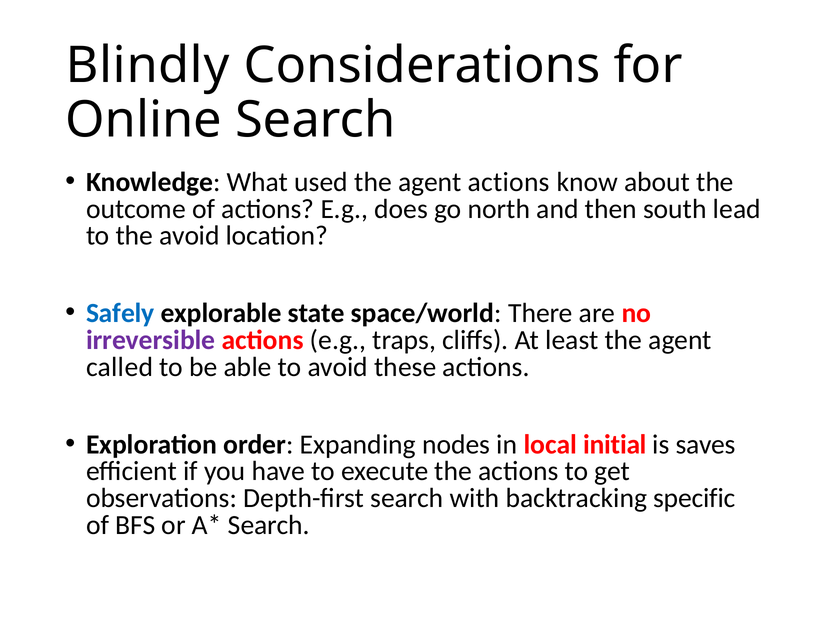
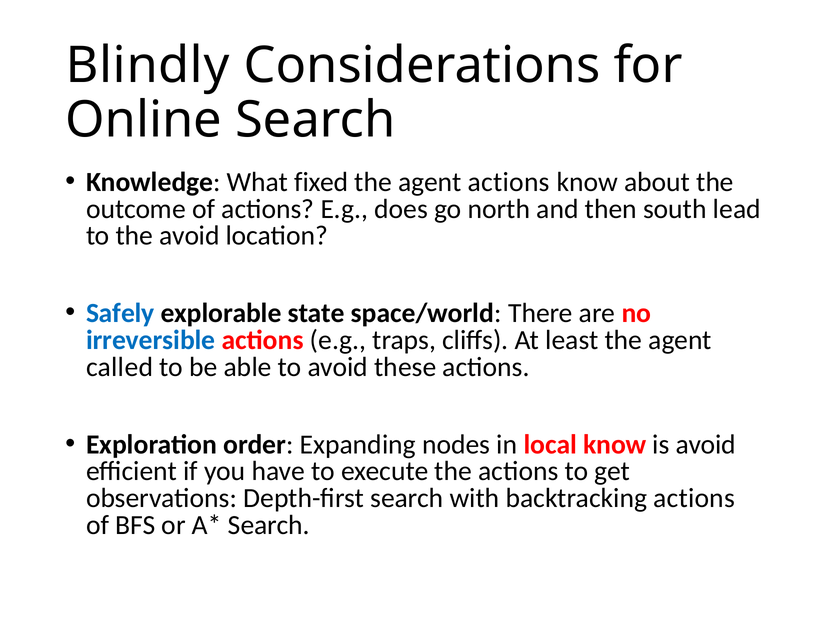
used: used -> fixed (321, 182)
irreversible colour: purple -> blue (151, 340)
local initial: initial -> know (615, 444)
is saves: saves -> avoid (706, 444)
backtracking specific: specific -> actions (694, 498)
